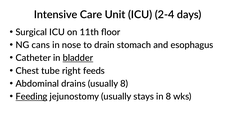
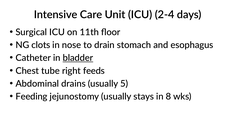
cans: cans -> clots (41, 45)
usually 8: 8 -> 5 (124, 84)
Feeding underline: present -> none (32, 96)
